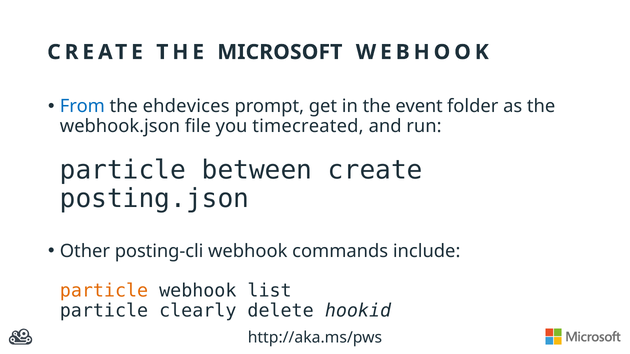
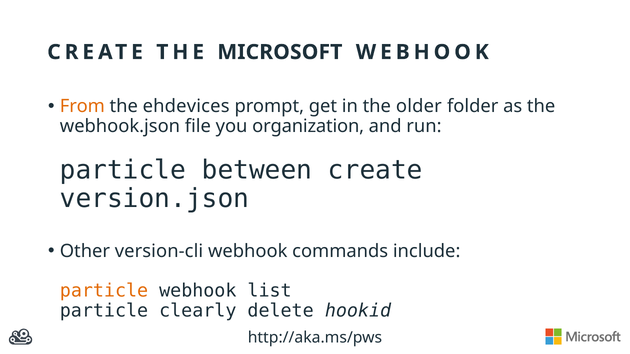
From colour: blue -> orange (82, 107)
event: event -> older (419, 107)
timecreated: timecreated -> organization (308, 126)
posting.json: posting.json -> version.json (155, 199)
posting-cli: posting-cli -> version-cli (159, 251)
